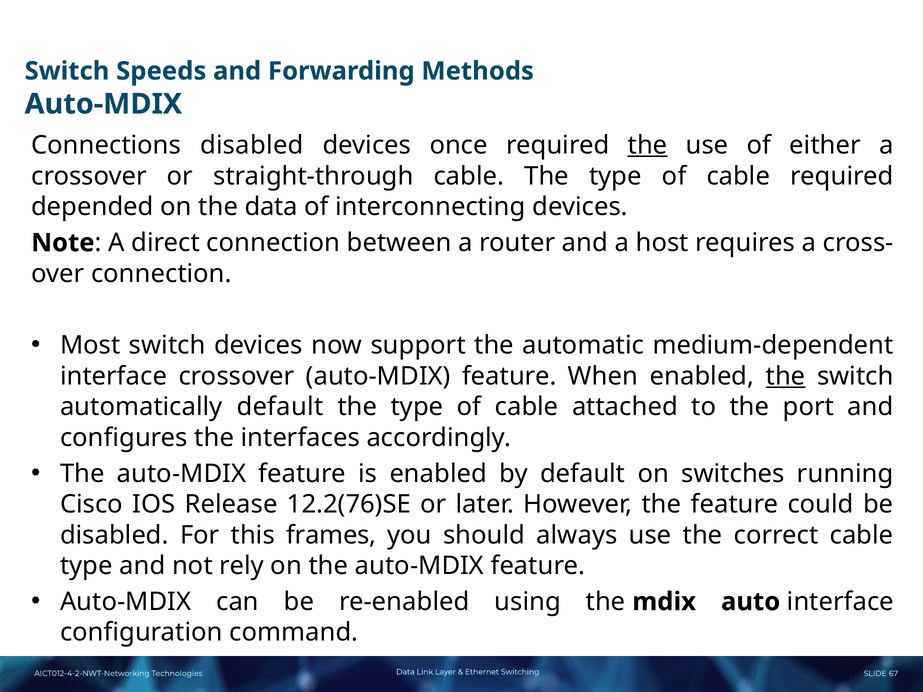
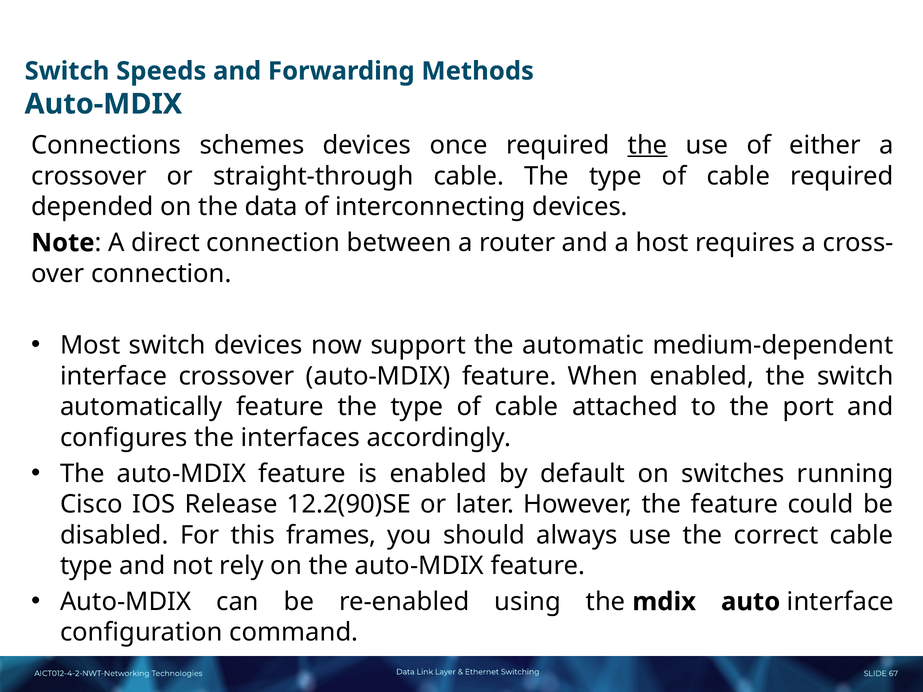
Connections disabled: disabled -> schemes (252, 145)
the underline: present -> none (786, 376)
automatically default: default -> feature (280, 407)
12.2(76)SE: 12.2(76)SE -> 12.2(90)SE (349, 504)
